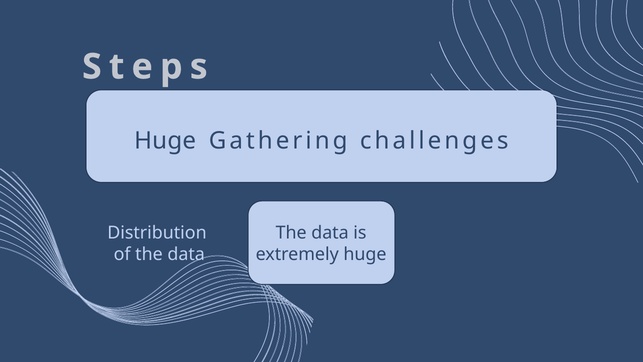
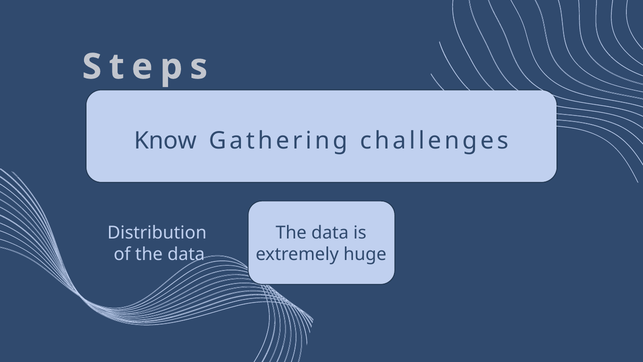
Huge: Huge -> Know (165, 141)
